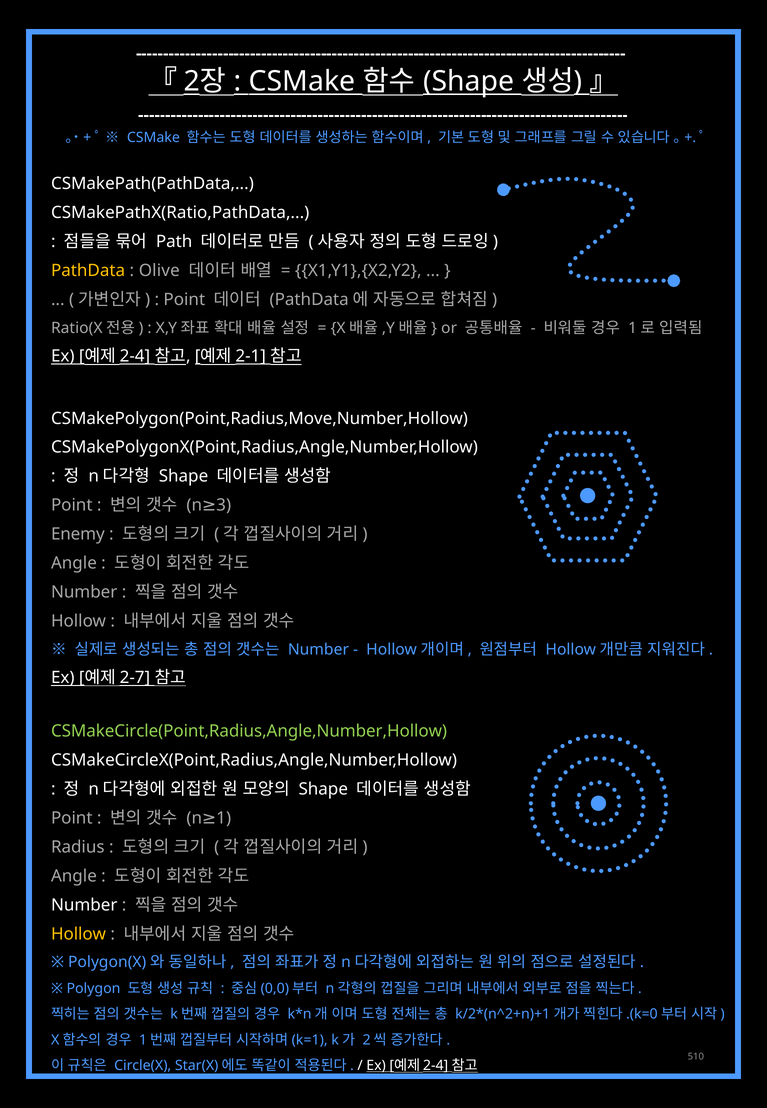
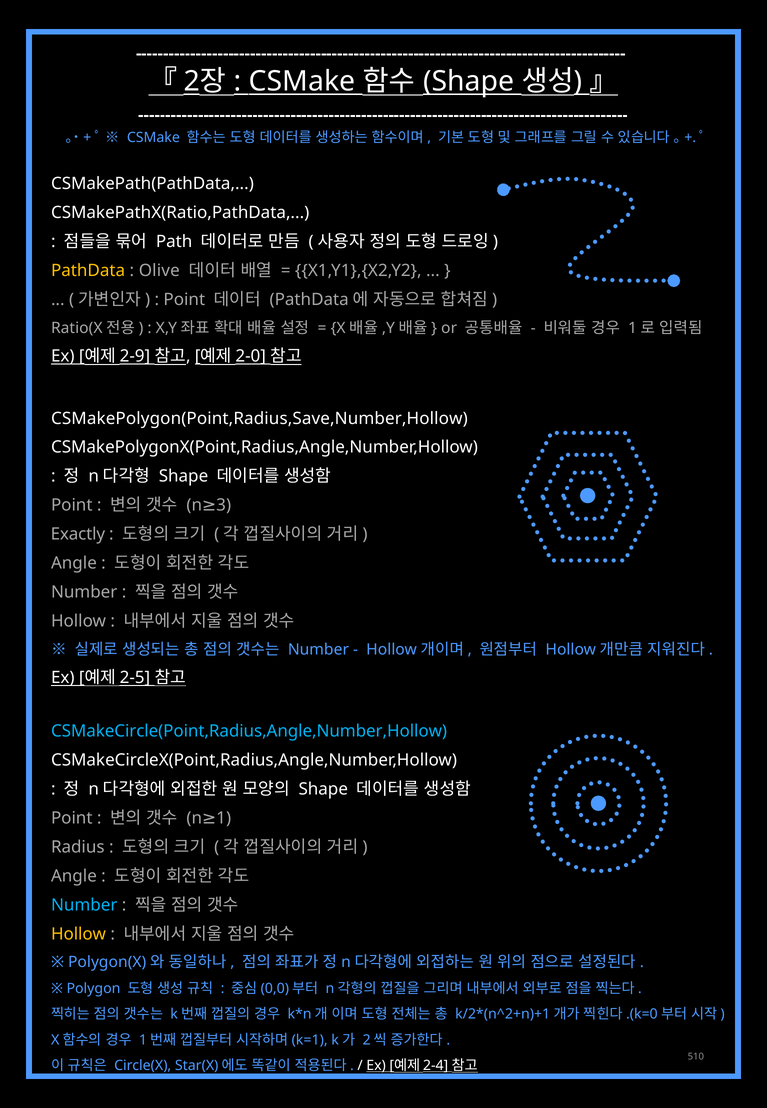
2-4: 2-4 -> 2-9 (135, 356)
2-1: 2-1 -> 2-0 (251, 356)
CSMakePolygon(Point,Radius,Move,Number,Hollow: CSMakePolygon(Point,Radius,Move,Number,Hollow -> CSMakePolygon(Point,Radius,Save,Number,Hollow (259, 418)
Enemy: Enemy -> Exactly (78, 534)
2-7: 2-7 -> 2-5 (135, 678)
CSMakeCircle(Point,Radius,Angle,Number,Hollow colour: light green -> light blue (249, 731)
Number colour: white -> light blue (84, 905)
